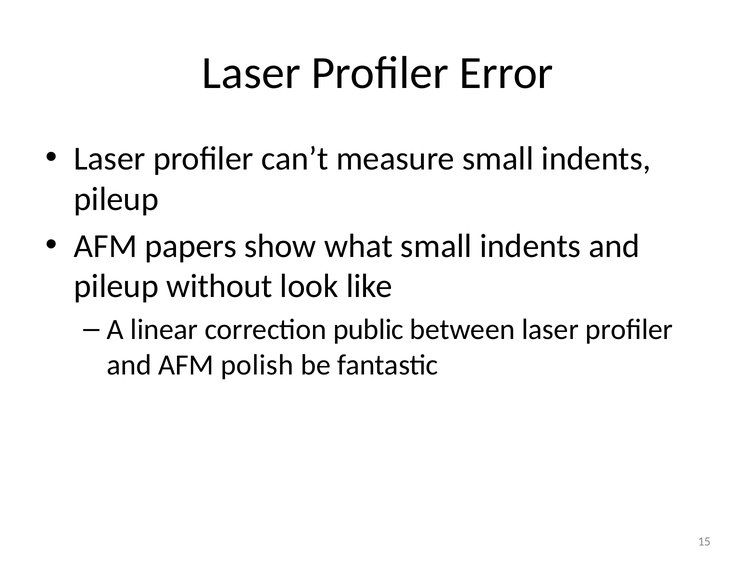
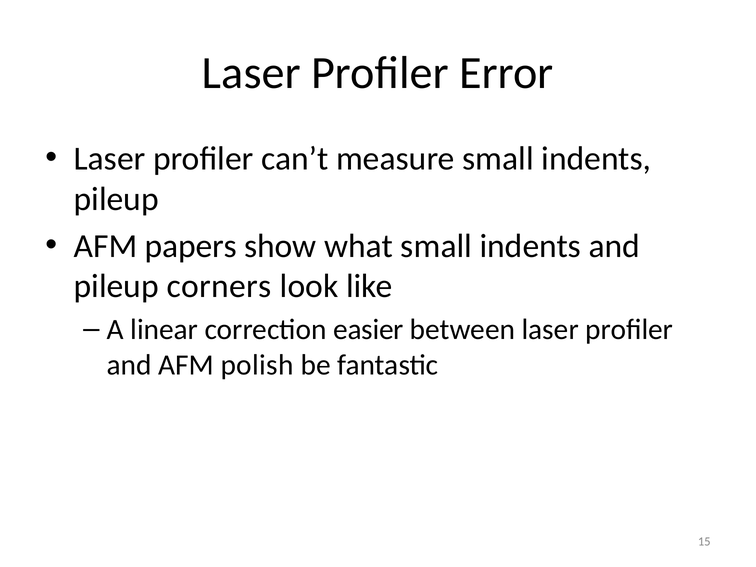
without: without -> corners (219, 286)
public: public -> easier (368, 330)
